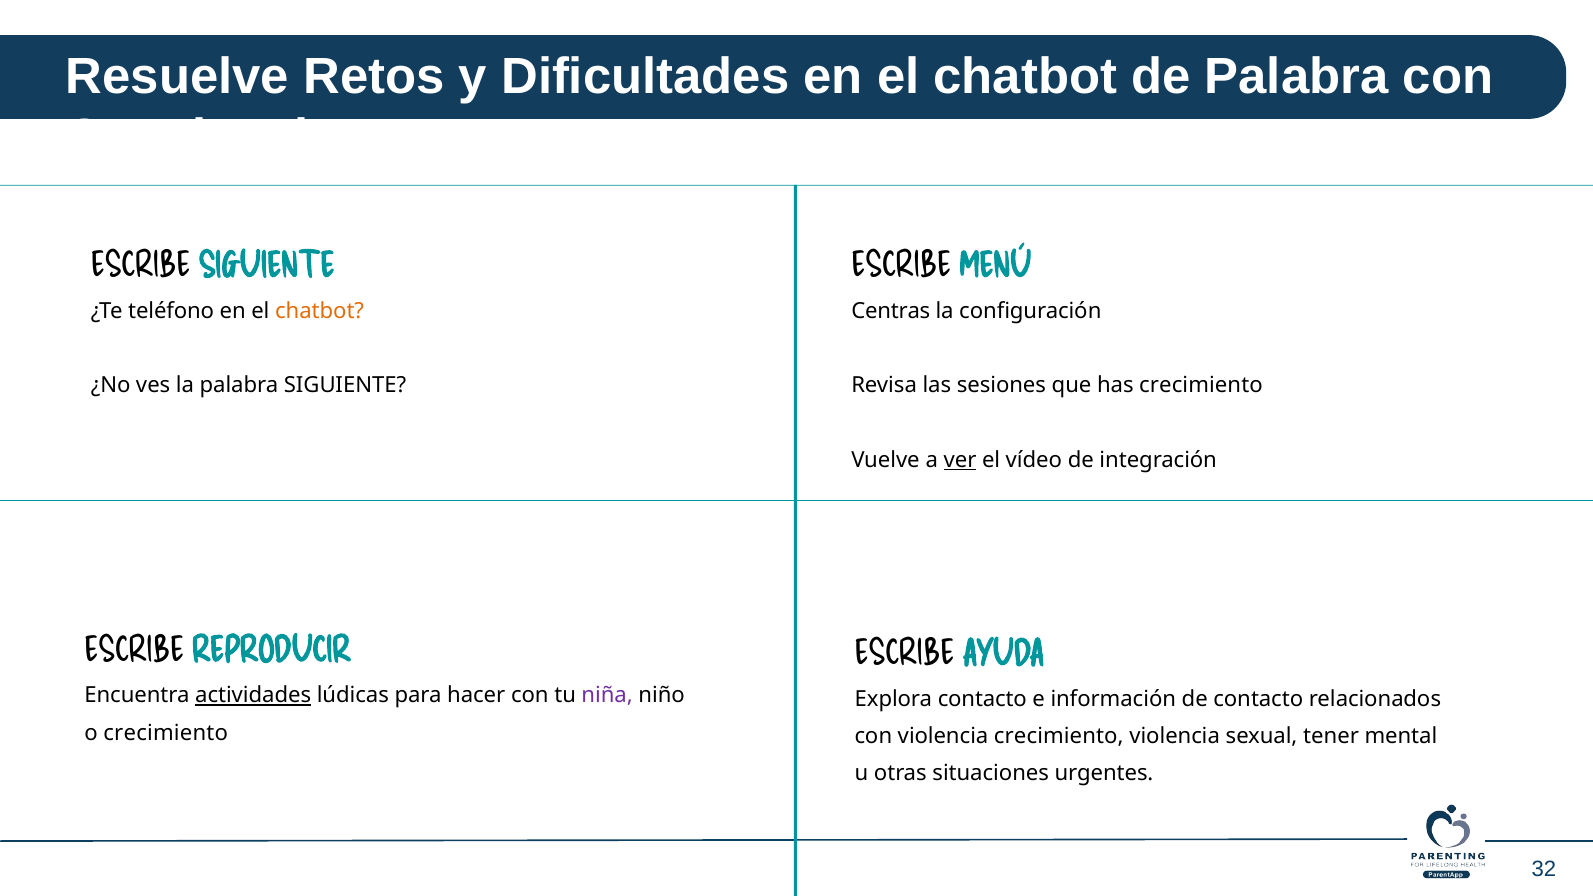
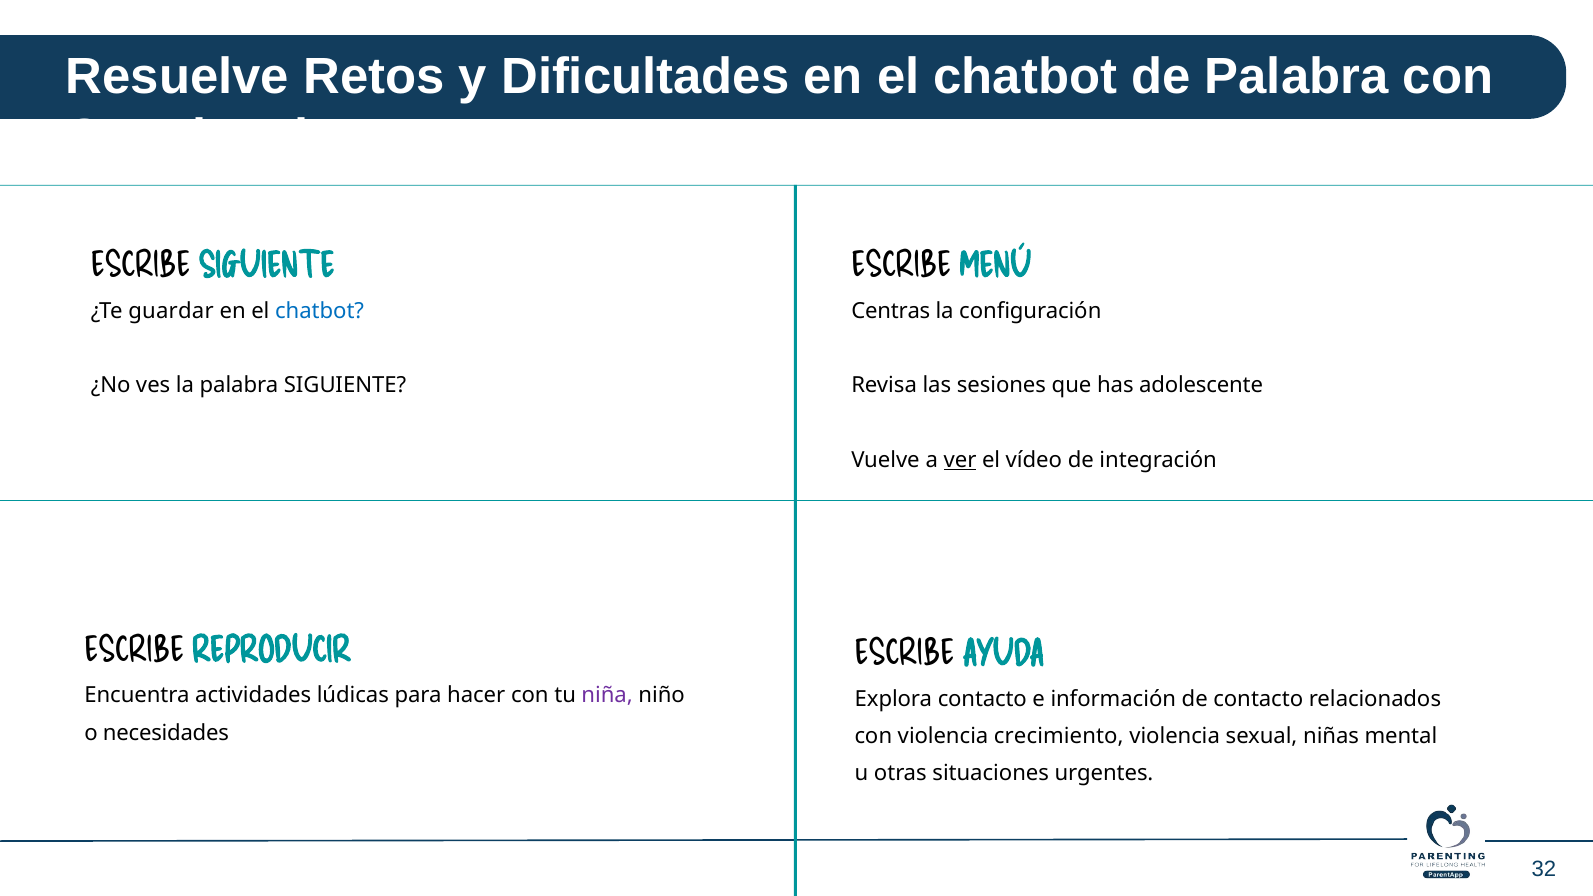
teléfono: teléfono -> guardar (171, 311)
chatbot colour: orange -> blue (320, 311)
has crecimiento: crecimiento -> adolescente (1201, 386)
actividades underline: present -> none (253, 696)
o crecimiento: crecimiento -> necesidades (166, 733)
tener: tener -> niñas (1331, 737)
